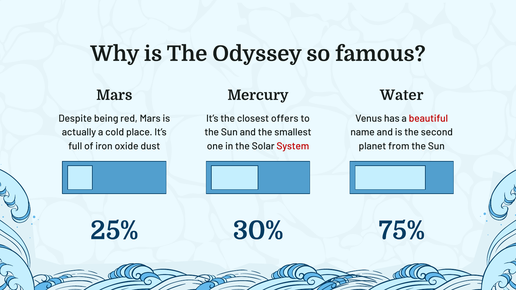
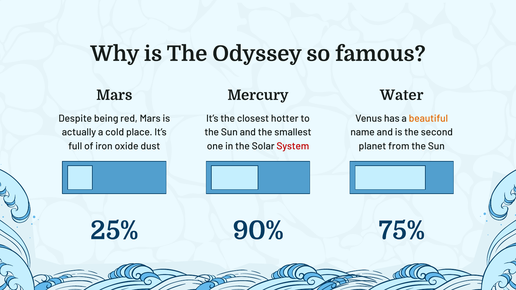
offers: offers -> hotter (285, 118)
beautiful colour: red -> orange (428, 118)
30%: 30% -> 90% (258, 231)
